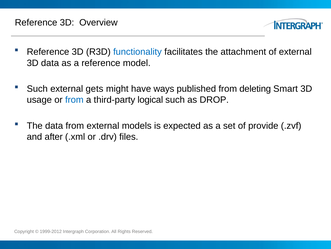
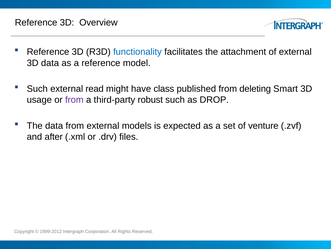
gets: gets -> read (95, 89)
ways: ways -> class (164, 89)
from colour: blue -> purple (74, 100)
logical: logical -> robust (150, 100)
provide: provide -> venture (263, 125)
